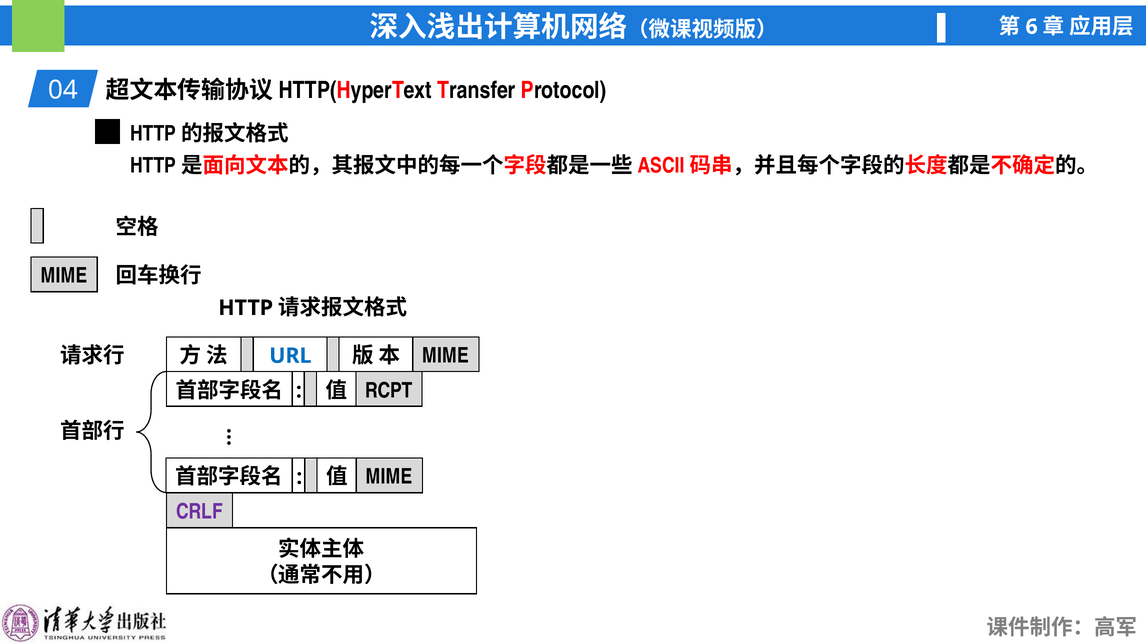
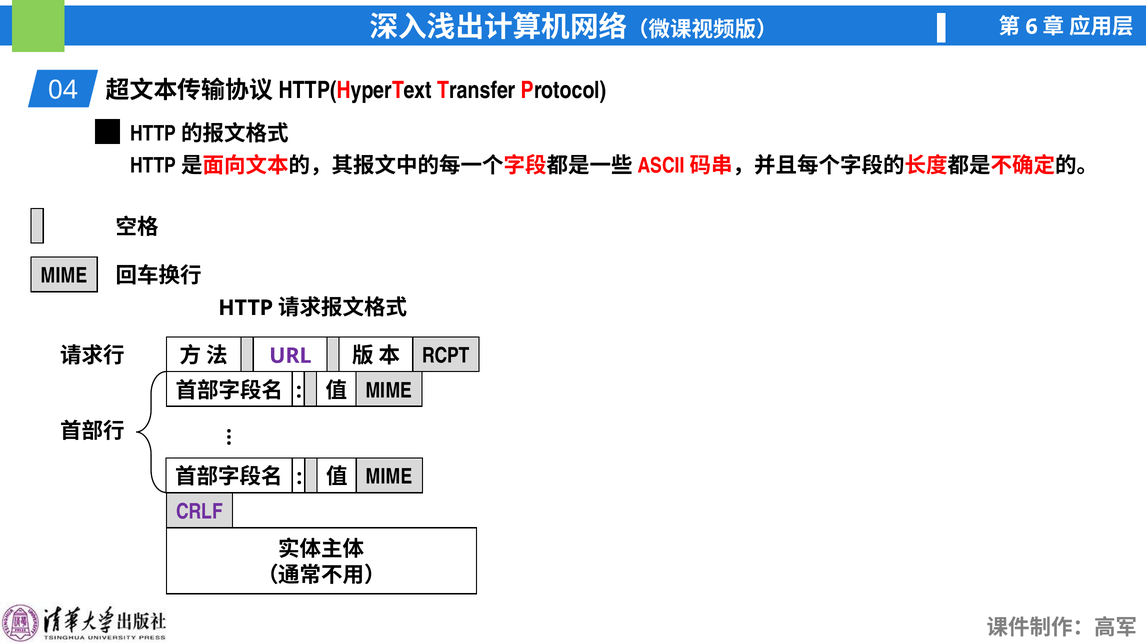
URL colour: blue -> purple (290, 356)
MIME: MIME -> RCPT (446, 356)
RCPT: RCPT -> MIME (389, 391)
